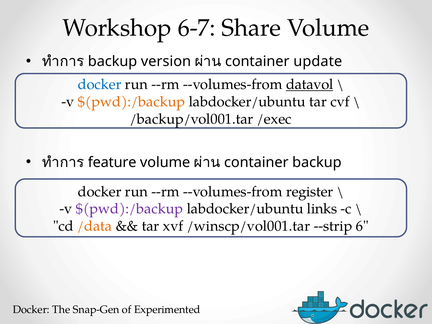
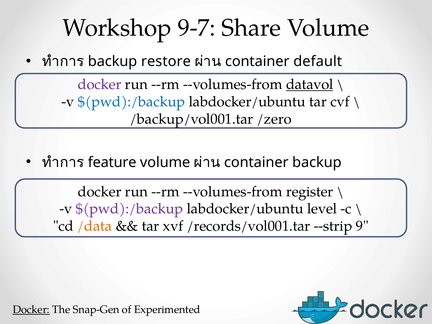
6-7: 6-7 -> 9-7 (197, 28)
version: version -> restore (166, 62)
update: update -> default (318, 62)
docker colour: blue -> purple (100, 84)
$(pwd):/backup colour: orange -> blue (132, 102)
/exec: /exec -> /zero (274, 119)
links: links -> level (322, 209)
/winscp/vol001.tar: /winscp/vol001.tar -> /records/vol001.tar (249, 226)
6: 6 -> 9 (362, 226)
Docker underline: none -> present (31, 310)
